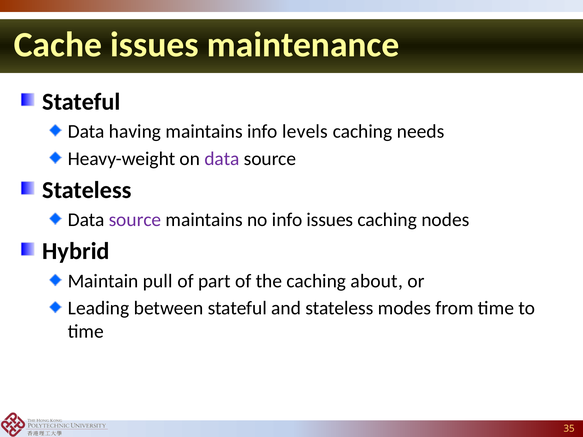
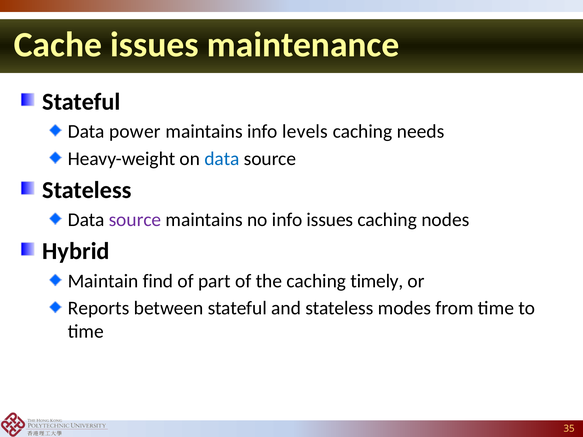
having: having -> power (135, 132)
data colour: purple -> blue (222, 159)
pull: pull -> find (158, 281)
about: about -> timely (377, 281)
Leading: Leading -> Reports (99, 308)
